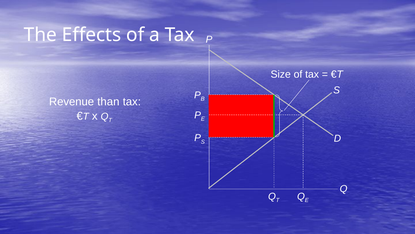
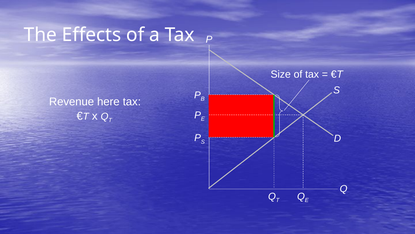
than: than -> here (108, 102)
